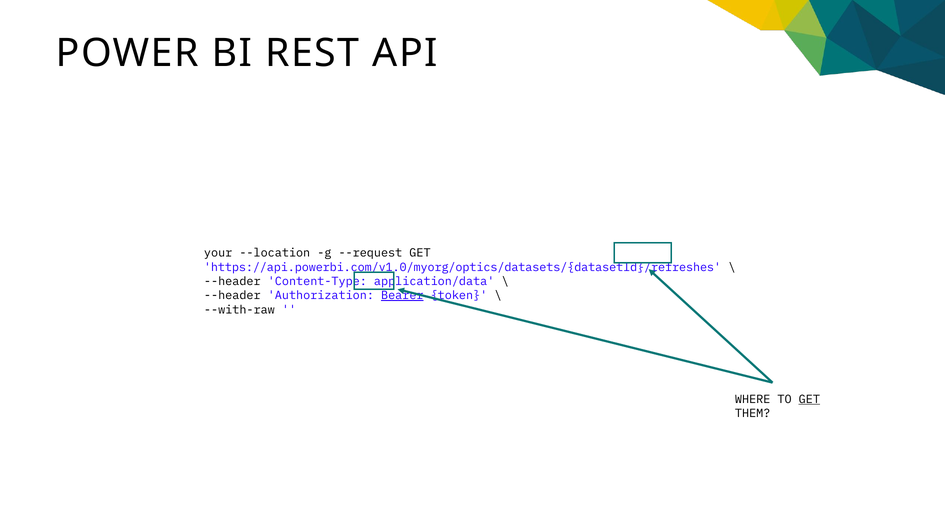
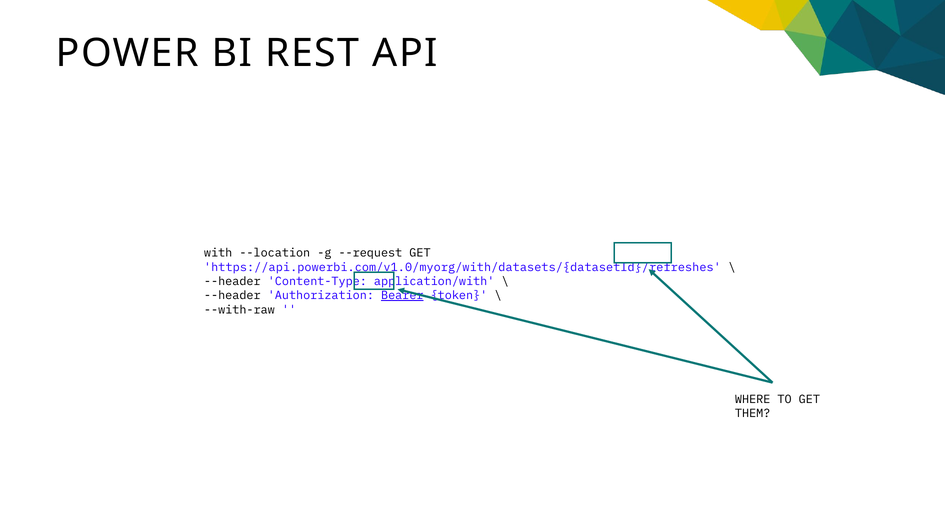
your: your -> with (218, 253)
https://api.powerbi.com/v1.0/myorg/optics/datasets/{datasetId}/refreshes: https://api.powerbi.com/v1.0/myorg/optics/datasets/{datasetId}/refreshes -> https://api.powerbi.com/v1.0/myorg/with/datasets/{datasetId}/refreshes (462, 267)
application/data: application/data -> application/with (434, 282)
GET underline: present -> none (809, 400)
